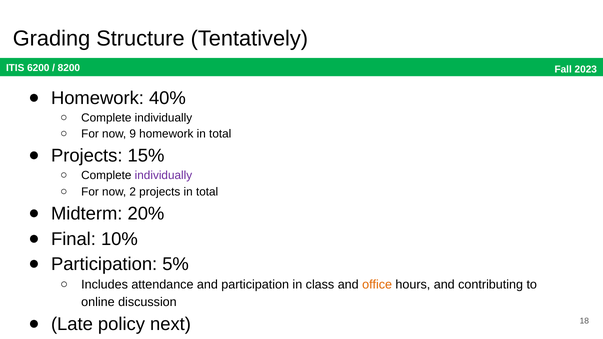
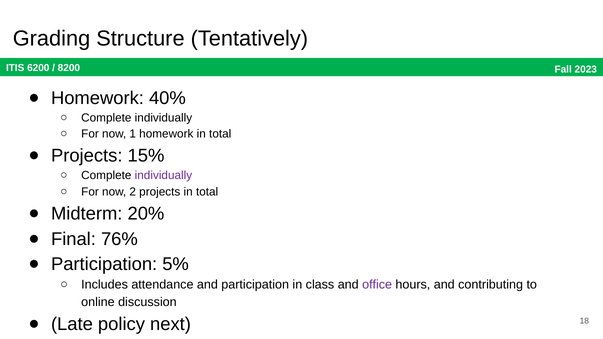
9: 9 -> 1 (133, 134)
10%: 10% -> 76% (119, 239)
office colour: orange -> purple (377, 285)
